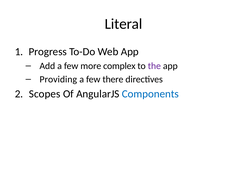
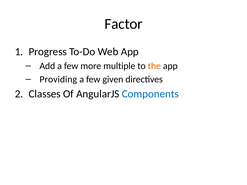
Literal: Literal -> Factor (124, 24)
complex: complex -> multiple (119, 66)
the colour: purple -> orange (154, 66)
there: there -> given (113, 79)
Scopes: Scopes -> Classes (45, 94)
